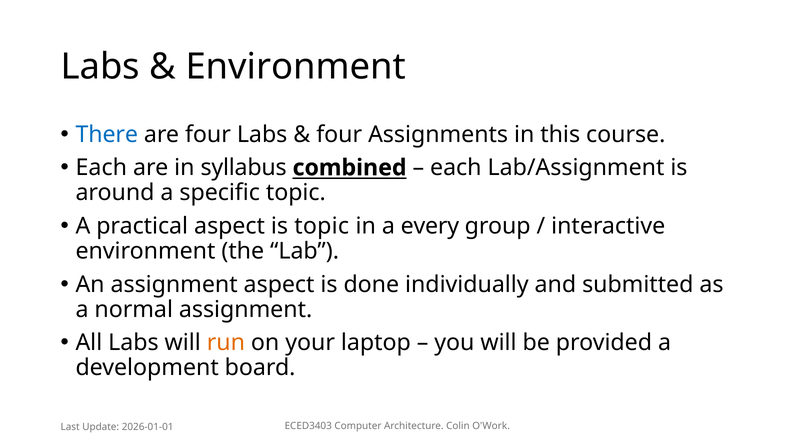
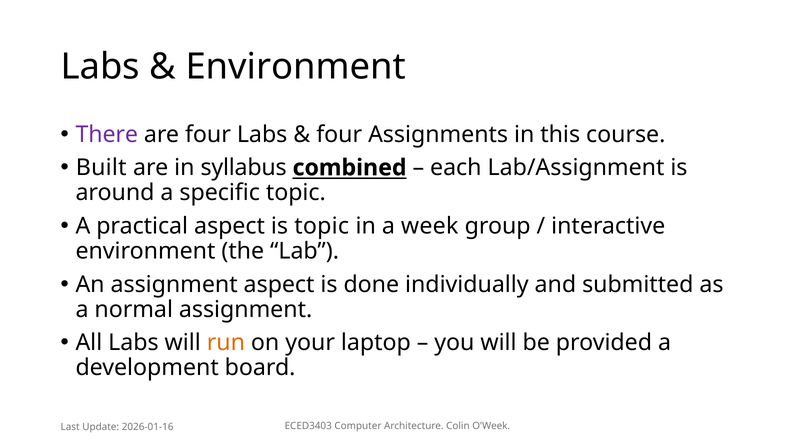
There colour: blue -> purple (107, 134)
Each: Each -> Built (101, 168)
every: every -> week (430, 226)
O'Work: O'Work -> O'Week (491, 426)
2026-01-01: 2026-01-01 -> 2026-01-16 (148, 427)
